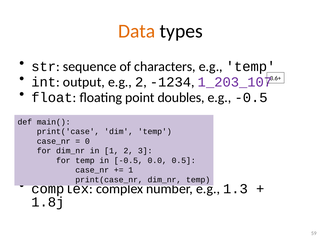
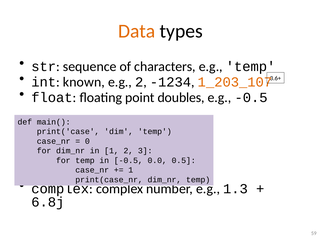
output: output -> known (84, 82)
1_203_107 colour: purple -> orange (235, 82)
1.8j: 1.8j -> 6.8j (48, 202)
